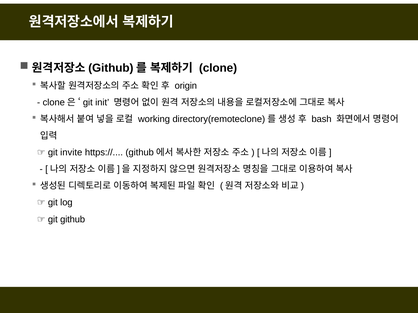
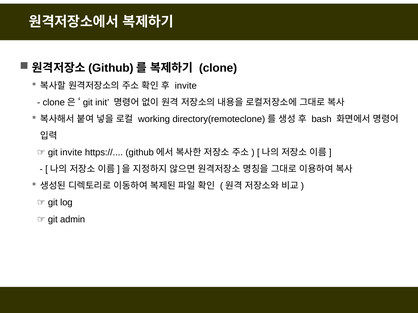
origin: origin -> invite (186, 86)
git github: github -> admin (73, 220)
